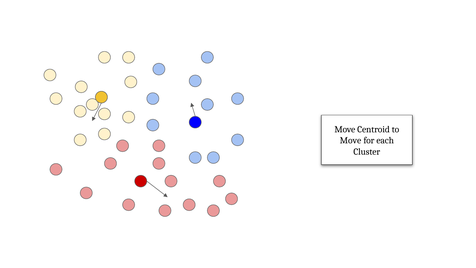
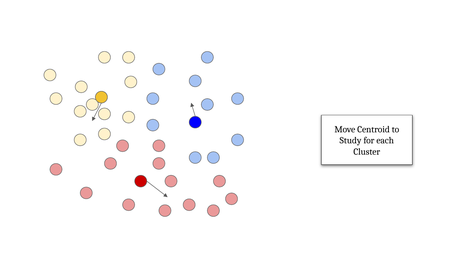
Move: Move -> Study (351, 140)
